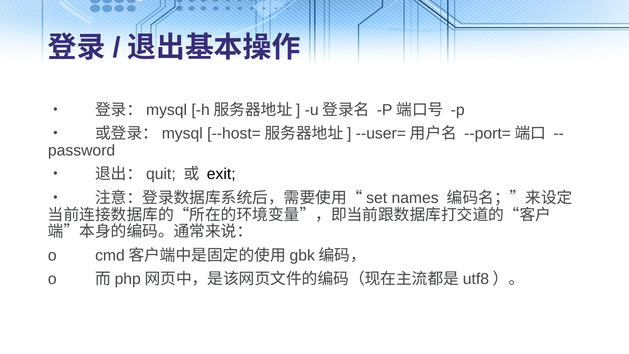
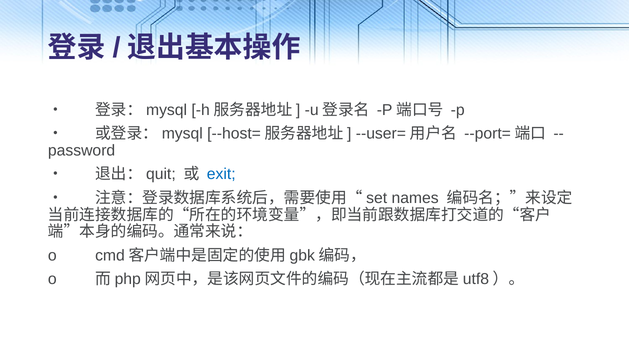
exit colour: black -> blue (221, 174)
